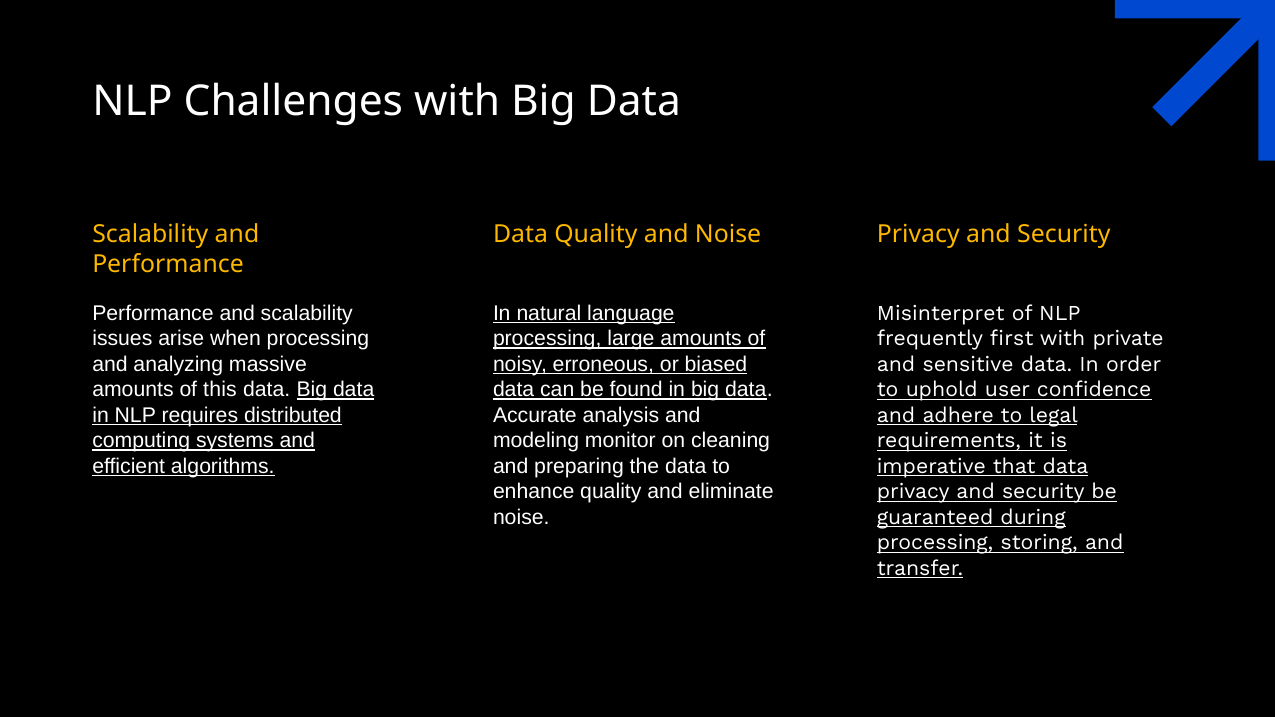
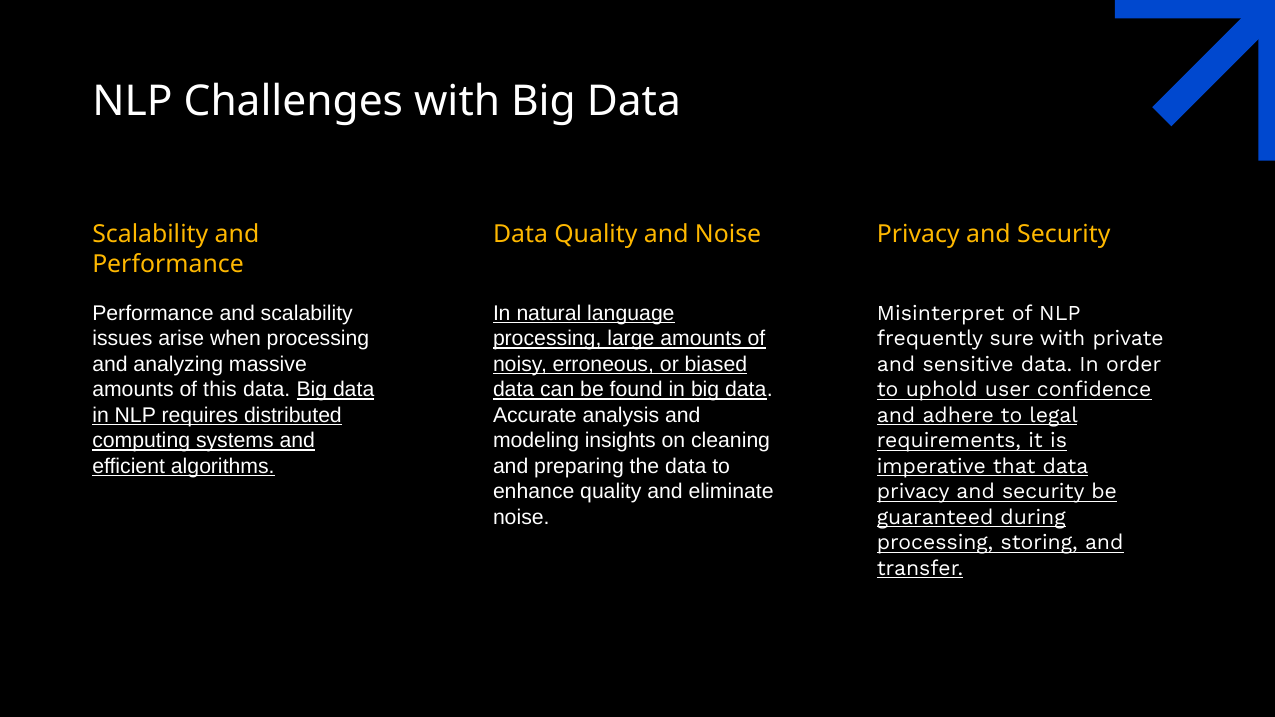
first: first -> sure (1012, 339)
monitor: monitor -> insights (620, 441)
